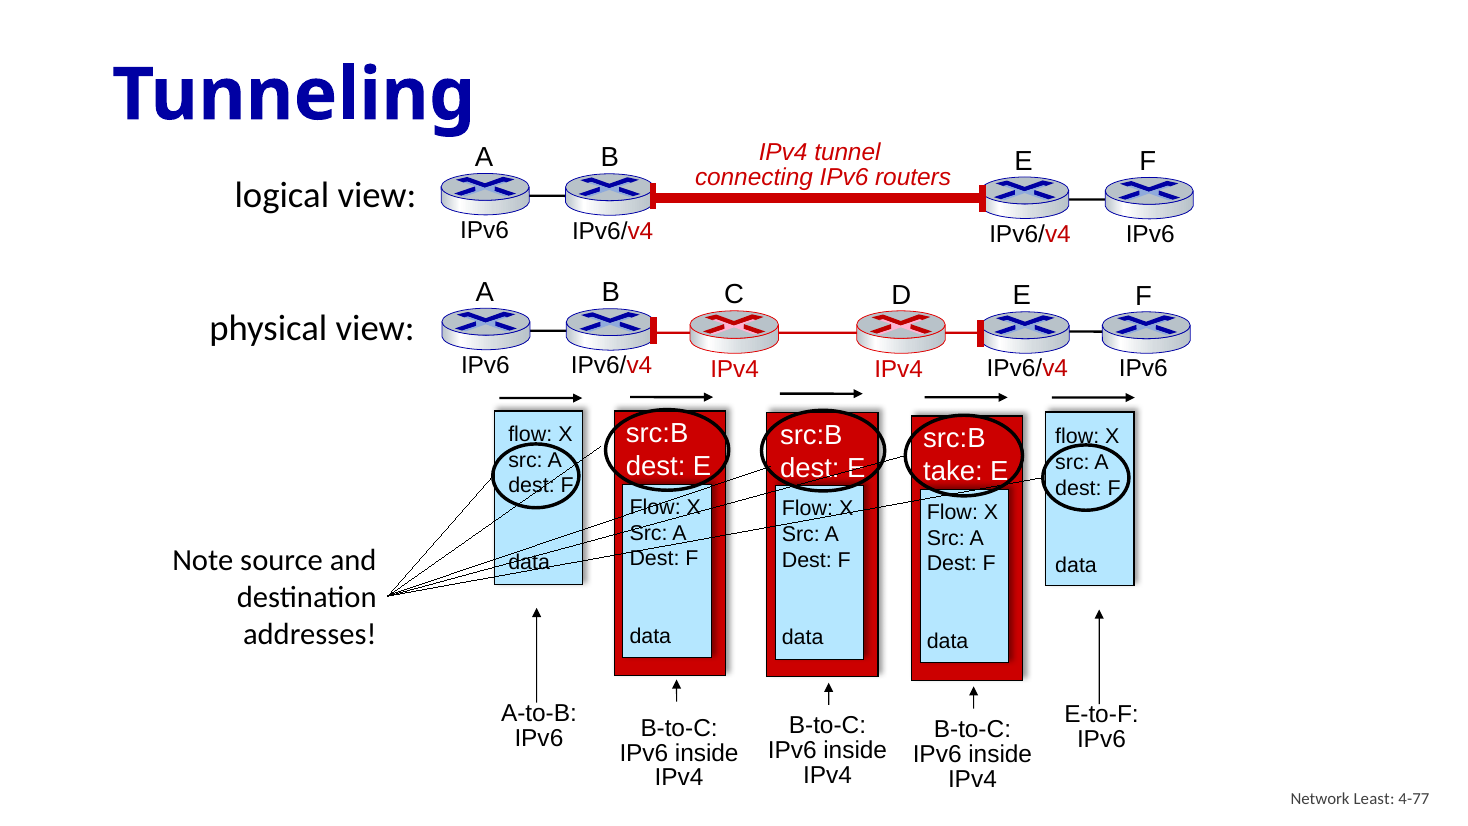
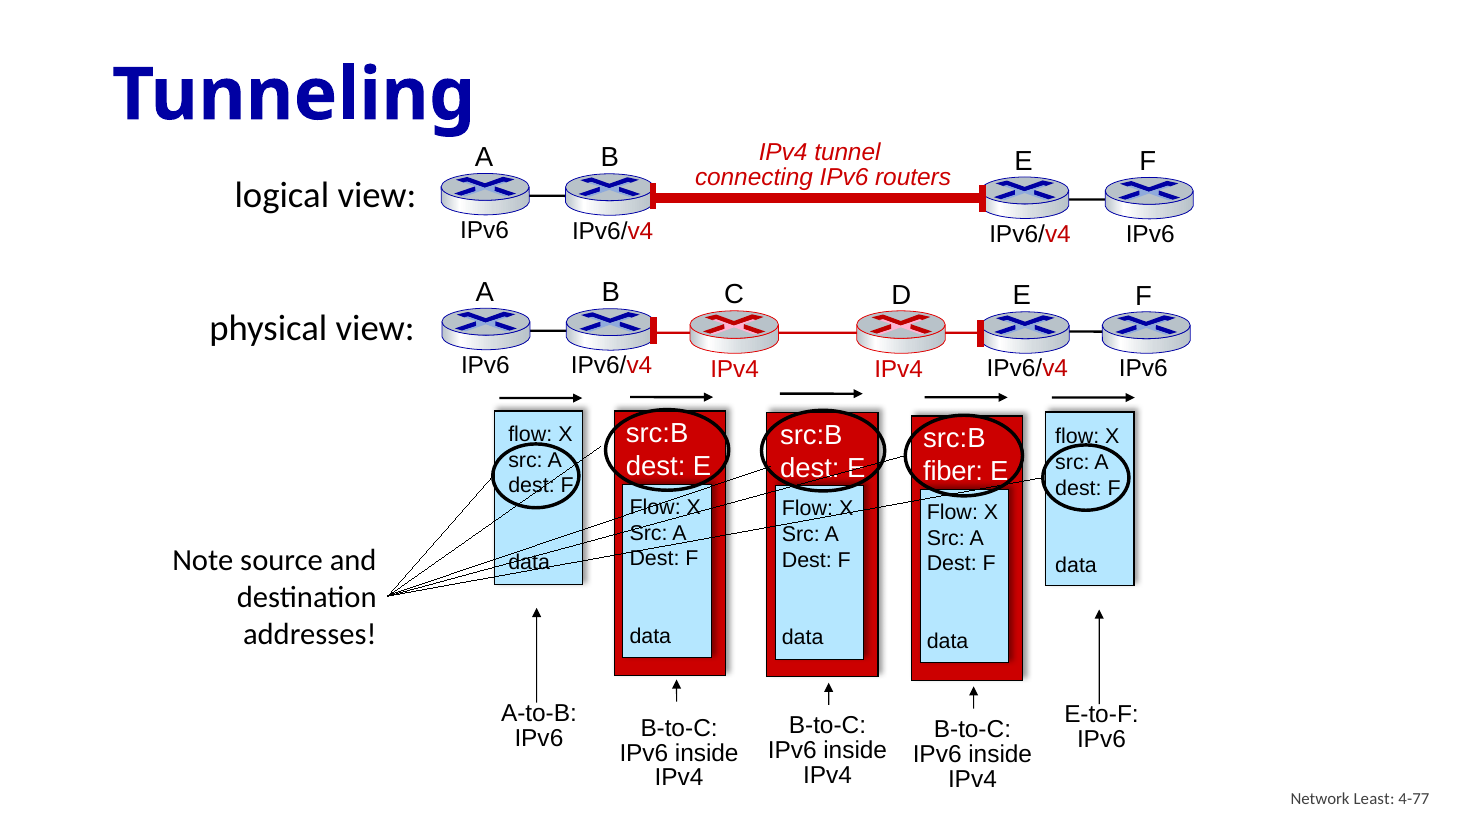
take: take -> fiber (953, 472)
